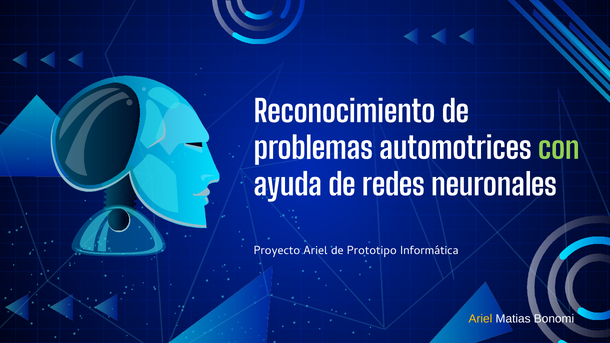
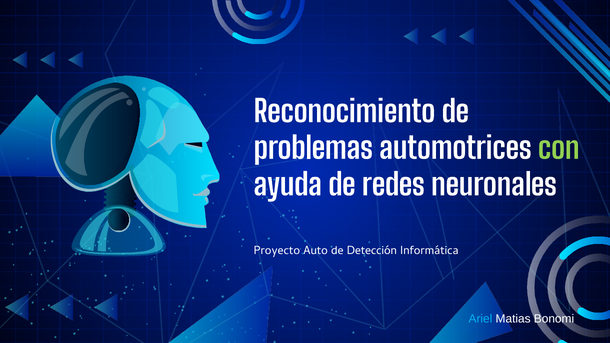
Proyecto Ariel: Ariel -> Auto (316, 251)
Prototipo: Prototipo -> Detección (372, 251)
Ariel colour: yellow -> light blue (480, 319)
